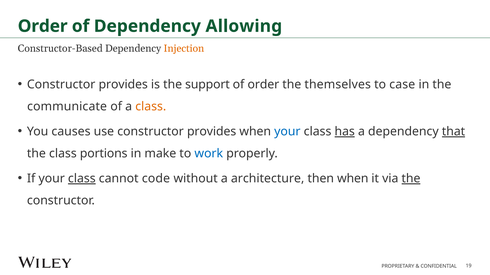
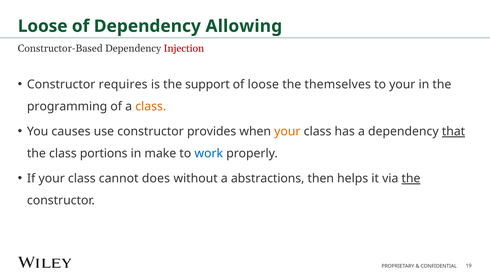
Order: Order -> Loose (43, 26)
Injection colour: orange -> red (184, 48)
provides: provides -> requires (123, 85)
of order: order -> loose (263, 85)
to case: case -> your (402, 85)
communicate: communicate -> programming (67, 107)
your colour: blue -> orange (287, 132)
has underline: present -> none (345, 132)
class underline: present -> none (82, 179)
code: code -> does (156, 179)
architecture: architecture -> abstractions (268, 179)
then when: when -> helps (353, 179)
